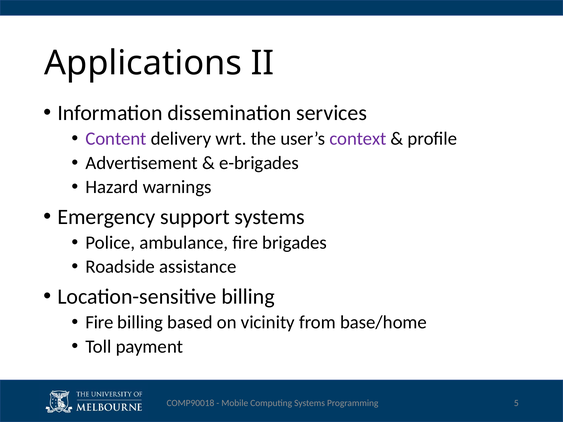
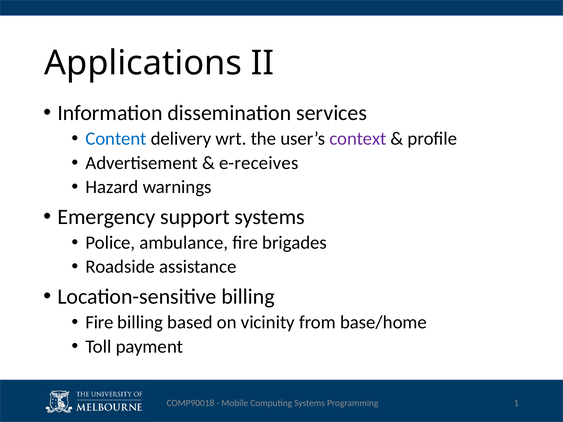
Content colour: purple -> blue (116, 139)
e-brigades: e-brigades -> e-receives (259, 163)
5: 5 -> 1 (516, 403)
